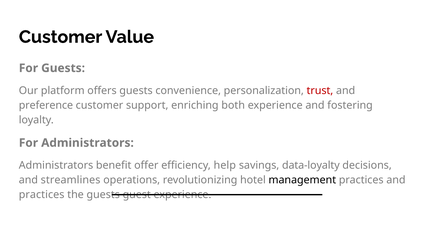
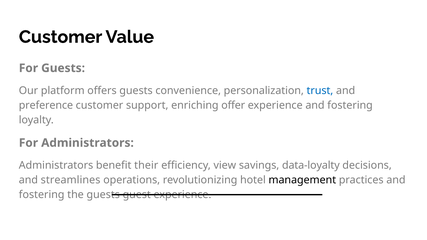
trust colour: red -> blue (320, 91)
both: both -> offer (233, 105)
offer: offer -> their (146, 165)
help: help -> view (225, 165)
practices: practices -> fostering (42, 195)
